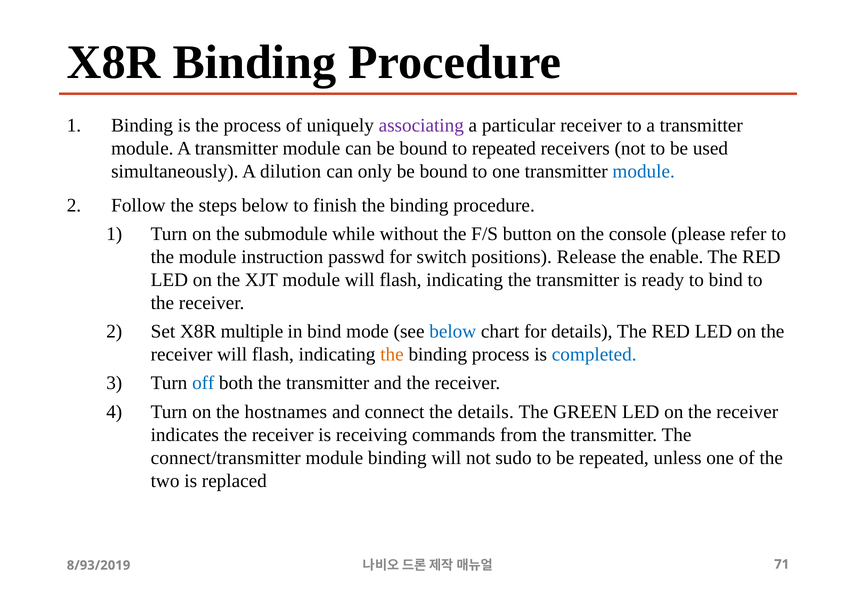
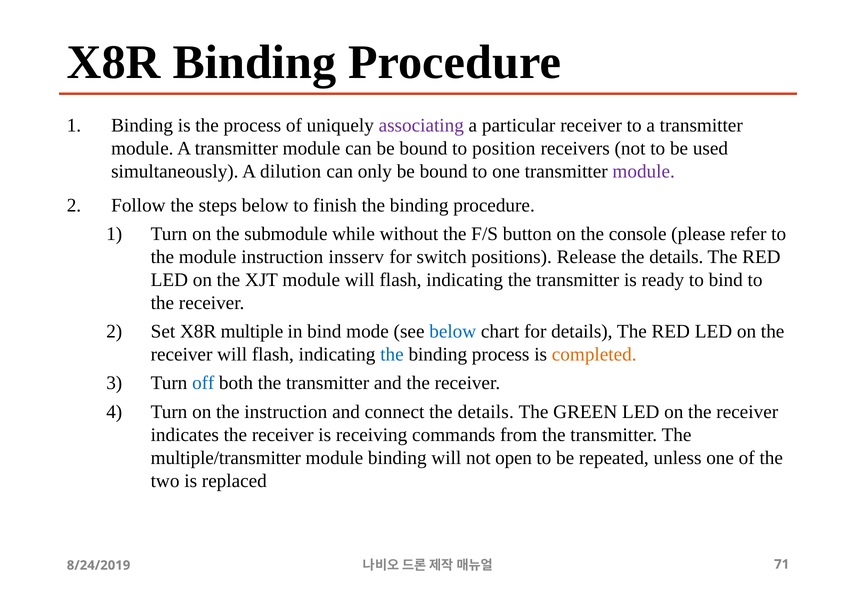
to repeated: repeated -> position (504, 148)
module colour: blue -> purple (644, 171)
passwd: passwd -> insserv (356, 257)
Release the enable: enable -> details (676, 257)
the colour: orange -> blue (392, 355)
completed colour: blue -> orange (594, 355)
the hostnames: hostnames -> instruction (286, 412)
connect/transmitter: connect/transmitter -> multiple/transmitter (226, 458)
sudo: sudo -> open (514, 458)
8/93/2019: 8/93/2019 -> 8/24/2019 (99, 566)
